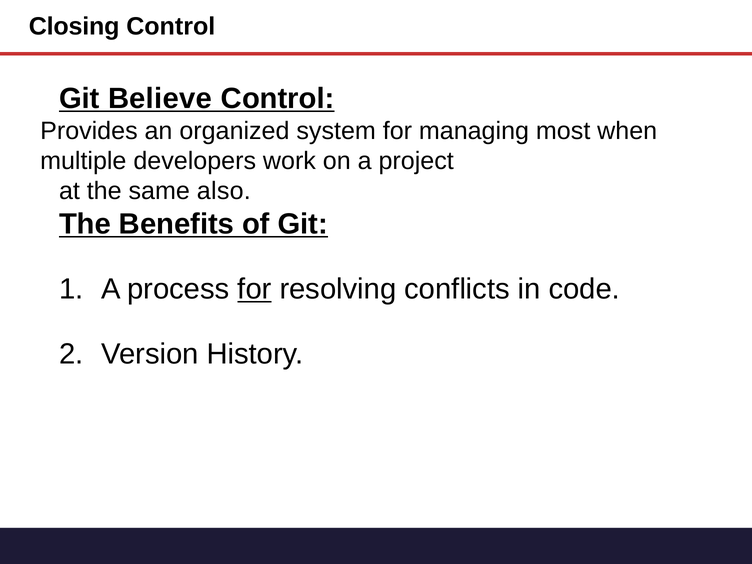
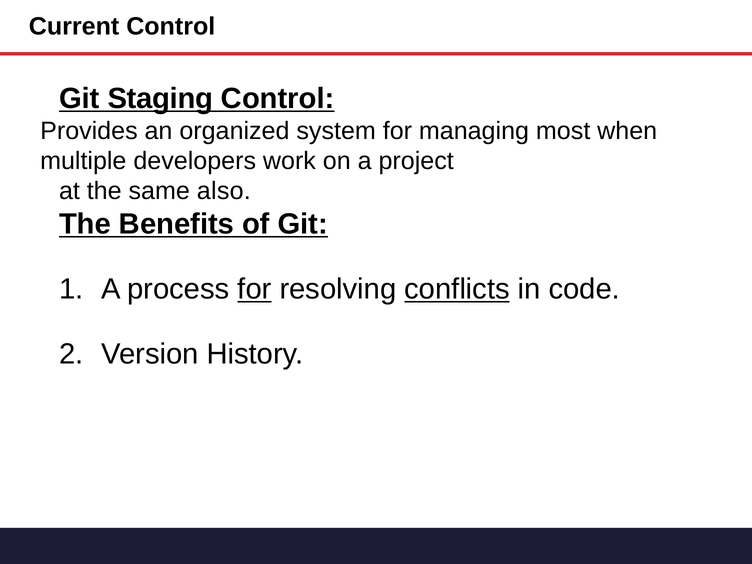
Closing: Closing -> Current (74, 27)
Believe: Believe -> Staging (160, 99)
conflicts underline: none -> present (457, 289)
